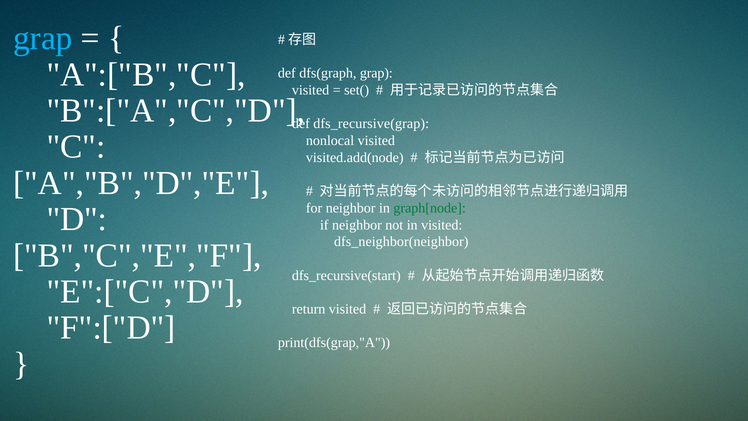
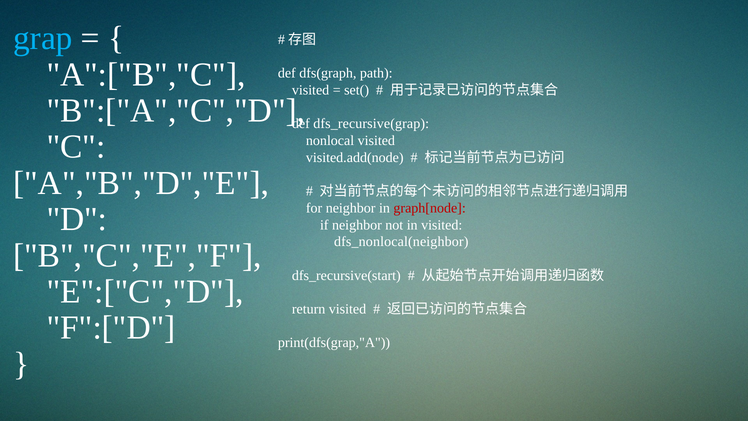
dfs(graph grap: grap -> path (376, 73)
graph[node colour: green -> red (430, 208)
dfs_neighbor(neighbor: dfs_neighbor(neighbor -> dfs_nonlocal(neighbor (401, 242)
